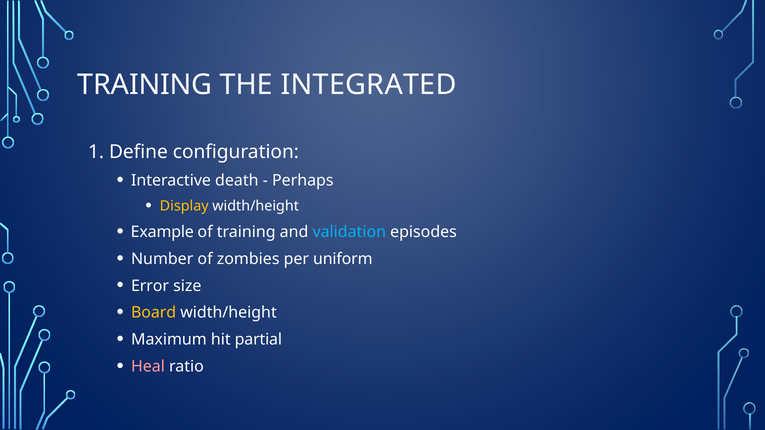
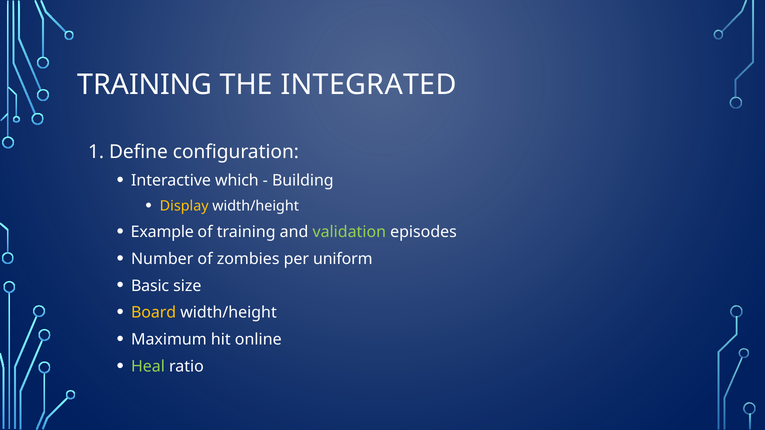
death: death -> which (237, 180)
Perhaps: Perhaps -> Building (303, 180)
validation colour: light blue -> light green (349, 232)
Error: Error -> Basic (150, 286)
partial: partial -> online (258, 340)
Heal colour: pink -> light green (148, 367)
